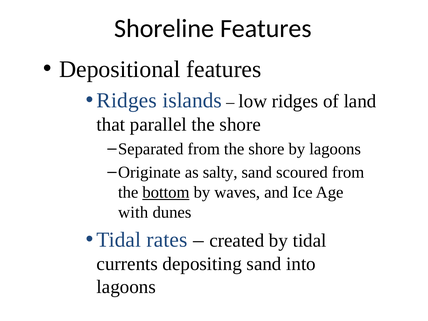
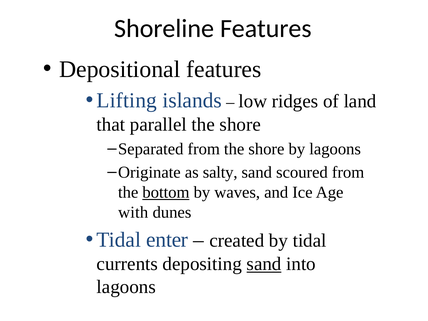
Ridges: Ridges -> Lifting (127, 100)
rates: rates -> enter (167, 240)
sand underline: none -> present (264, 264)
